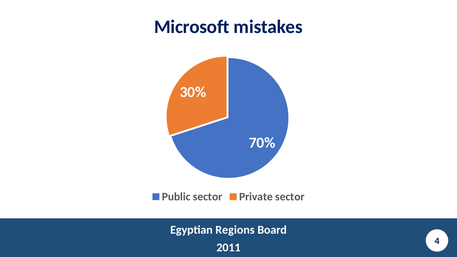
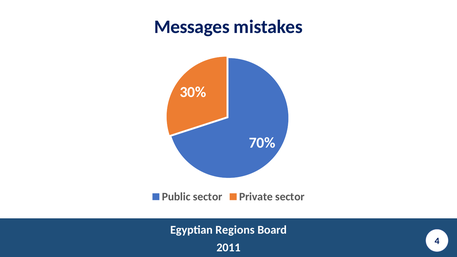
Microsoft: Microsoft -> Messages (192, 27)
